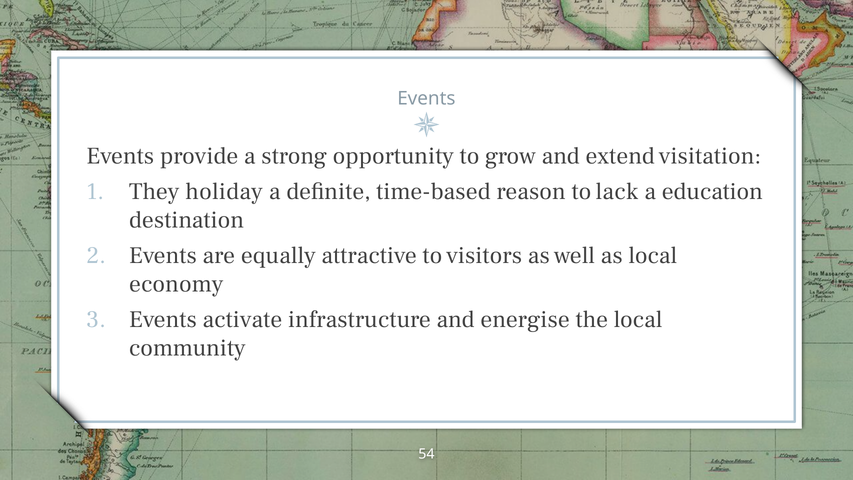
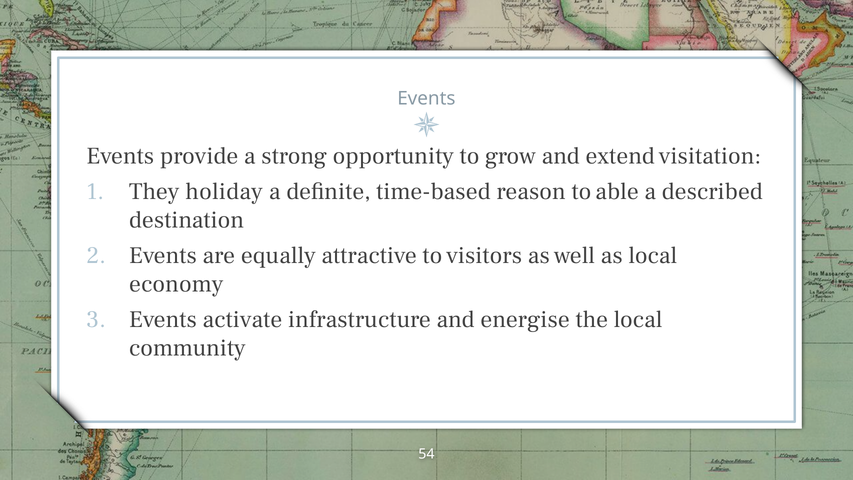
lack: lack -> able (617, 191)
education: education -> described (712, 191)
